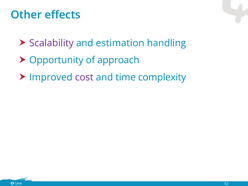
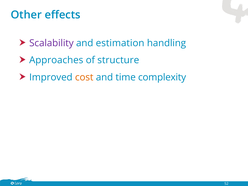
Opportunity: Opportunity -> Approaches (56, 60)
approach: approach -> structure (118, 60)
cost colour: purple -> orange (84, 77)
